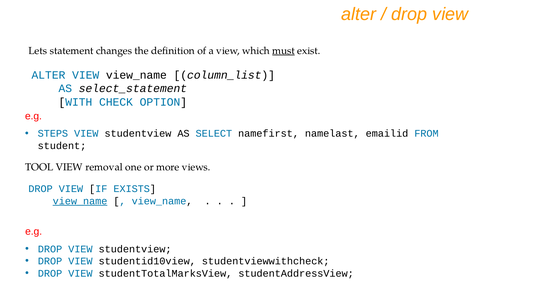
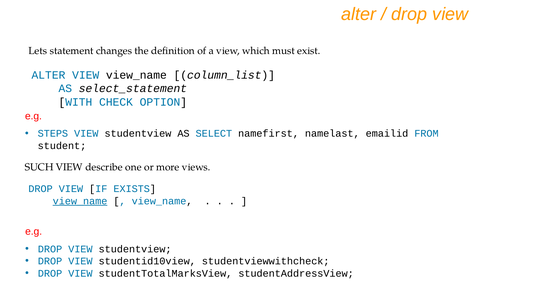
must underline: present -> none (284, 51)
TOOL: TOOL -> SUCH (39, 167)
removal: removal -> describe (104, 167)
